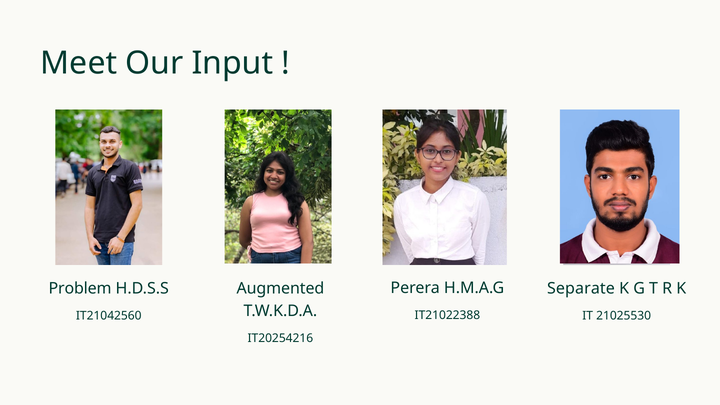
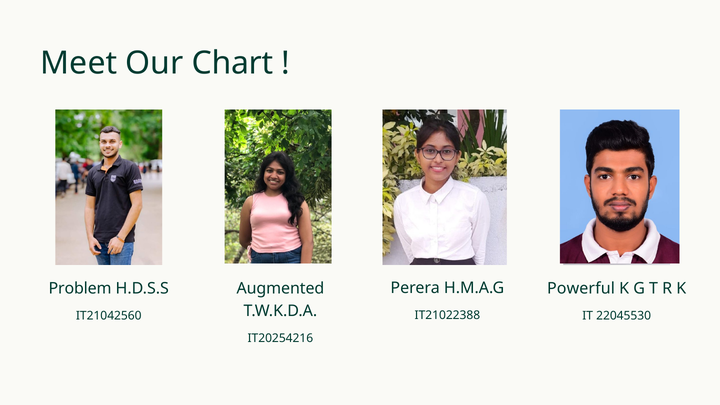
Input: Input -> Chart (233, 63)
Separate: Separate -> Powerful (581, 289)
21025530: 21025530 -> 22045530 (624, 316)
